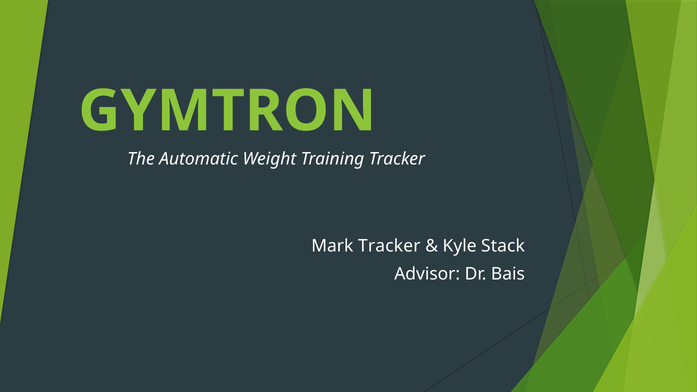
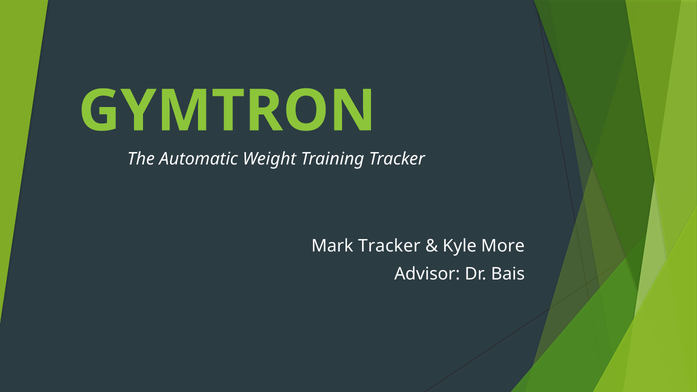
Stack: Stack -> More (503, 246)
